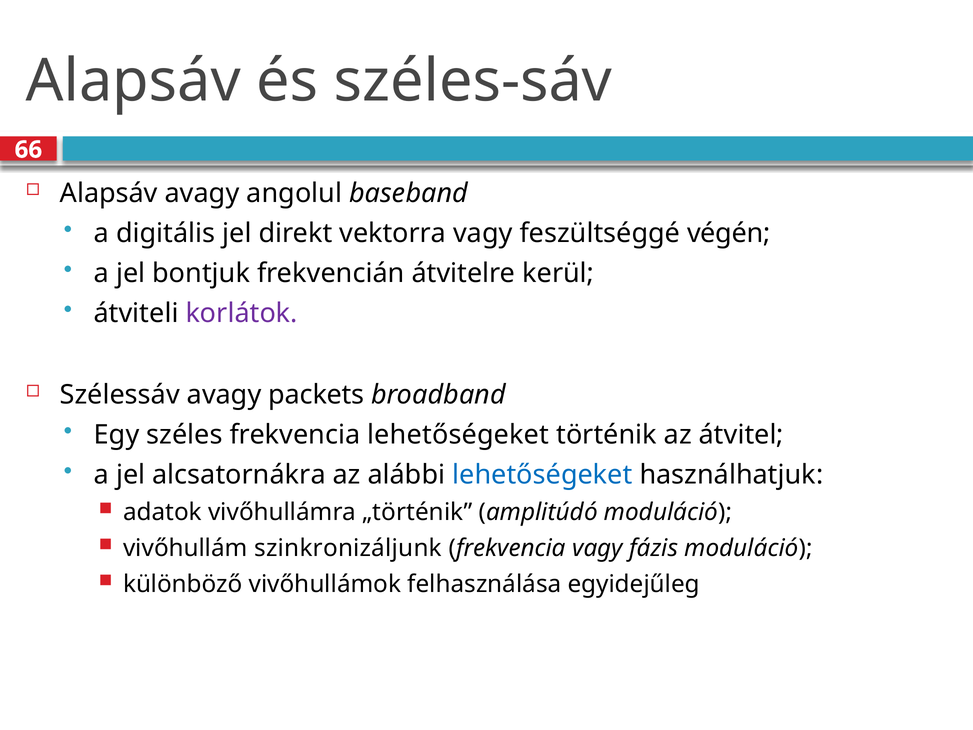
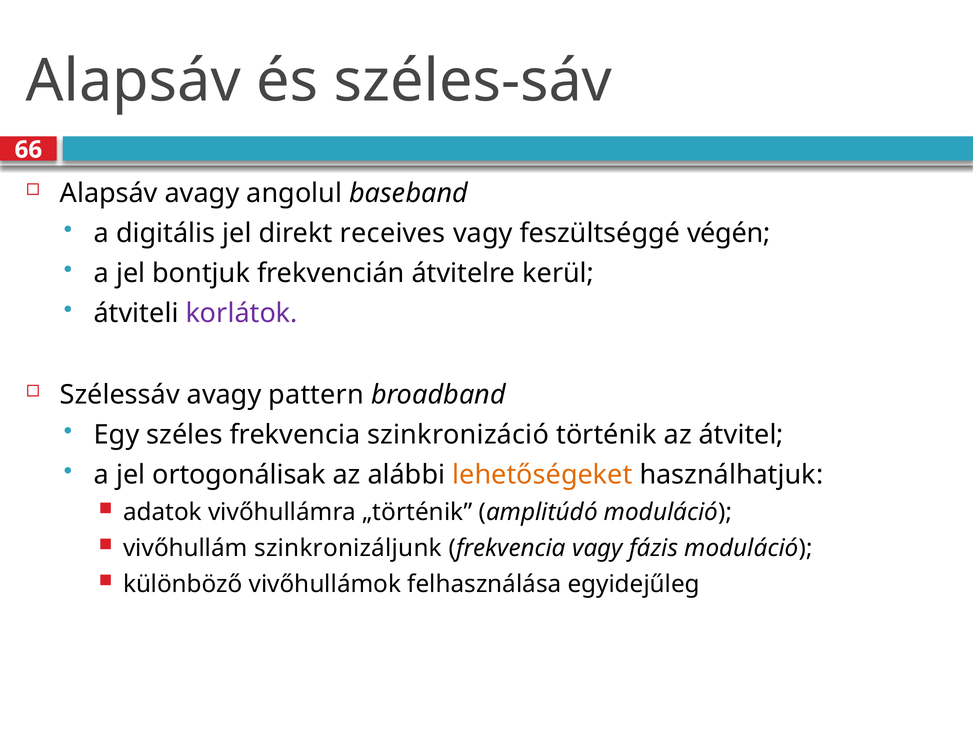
vektorra: vektorra -> receives (393, 233)
packets: packets -> pattern (316, 395)
frekvencia lehetőségeket: lehetőségeket -> szinkronizáció (458, 435)
alcsatornákra: alcsatornákra -> ortogonálisak (239, 475)
lehetőségeket colour: blue -> orange (542, 475)
